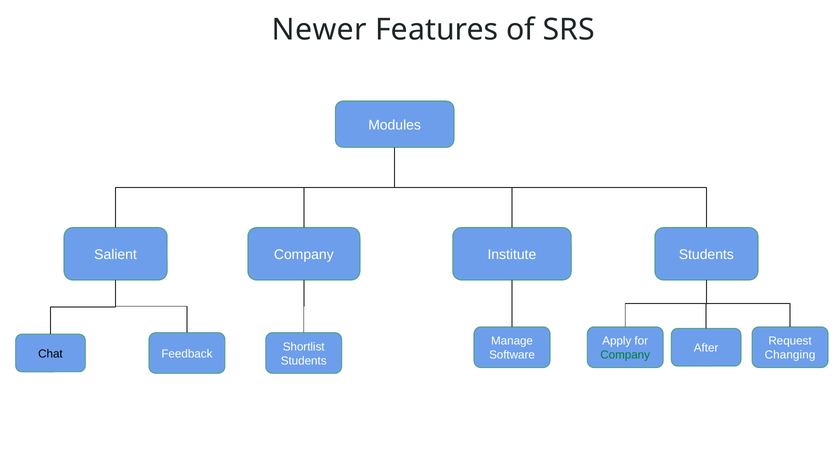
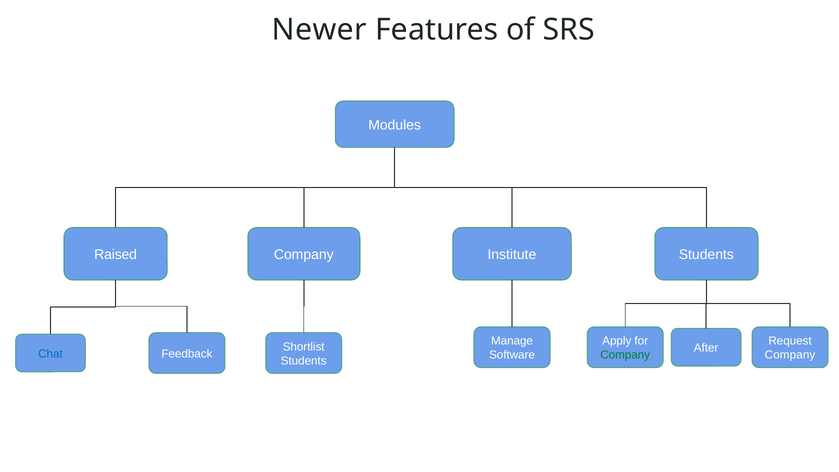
Salient: Salient -> Raised (116, 255)
Chat colour: black -> blue (50, 354)
Changing: Changing -> Company (790, 355)
